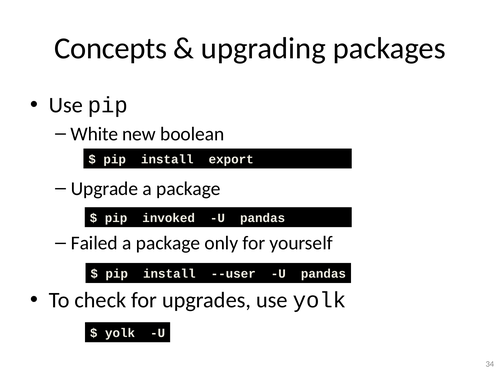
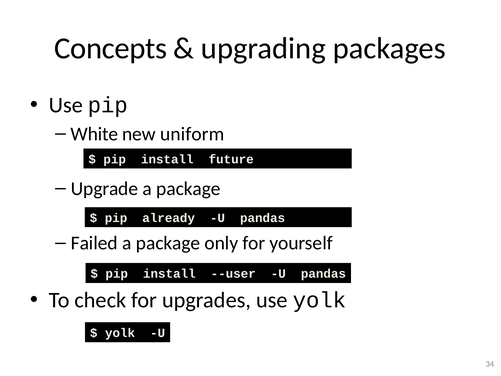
boolean: boolean -> uniform (192, 134)
export: export -> future (231, 159)
invoked: invoked -> already (169, 218)
